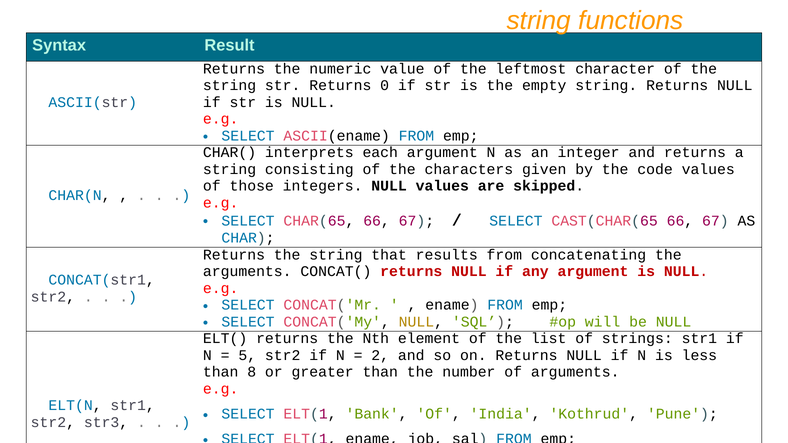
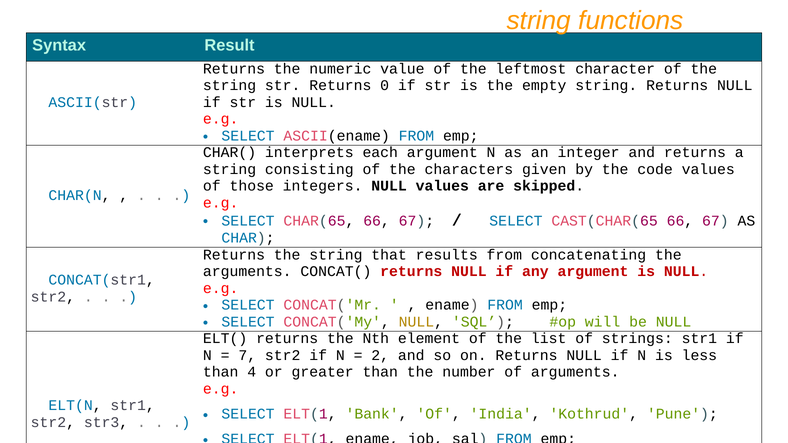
5: 5 -> 7 (247, 356)
8: 8 -> 4 (252, 372)
